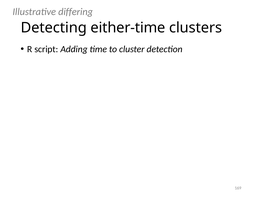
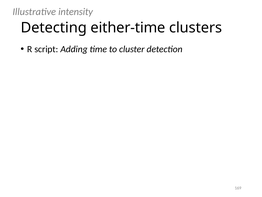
differing: differing -> intensity (76, 12)
